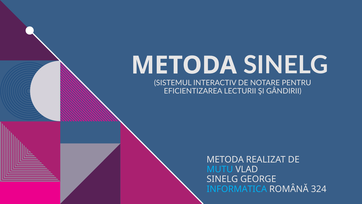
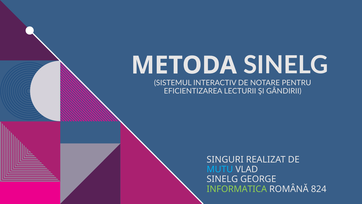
METODA: METODA -> SINGURI (225, 159)
INFORMATICA colour: light blue -> light green (237, 189)
324: 324 -> 824 (319, 189)
